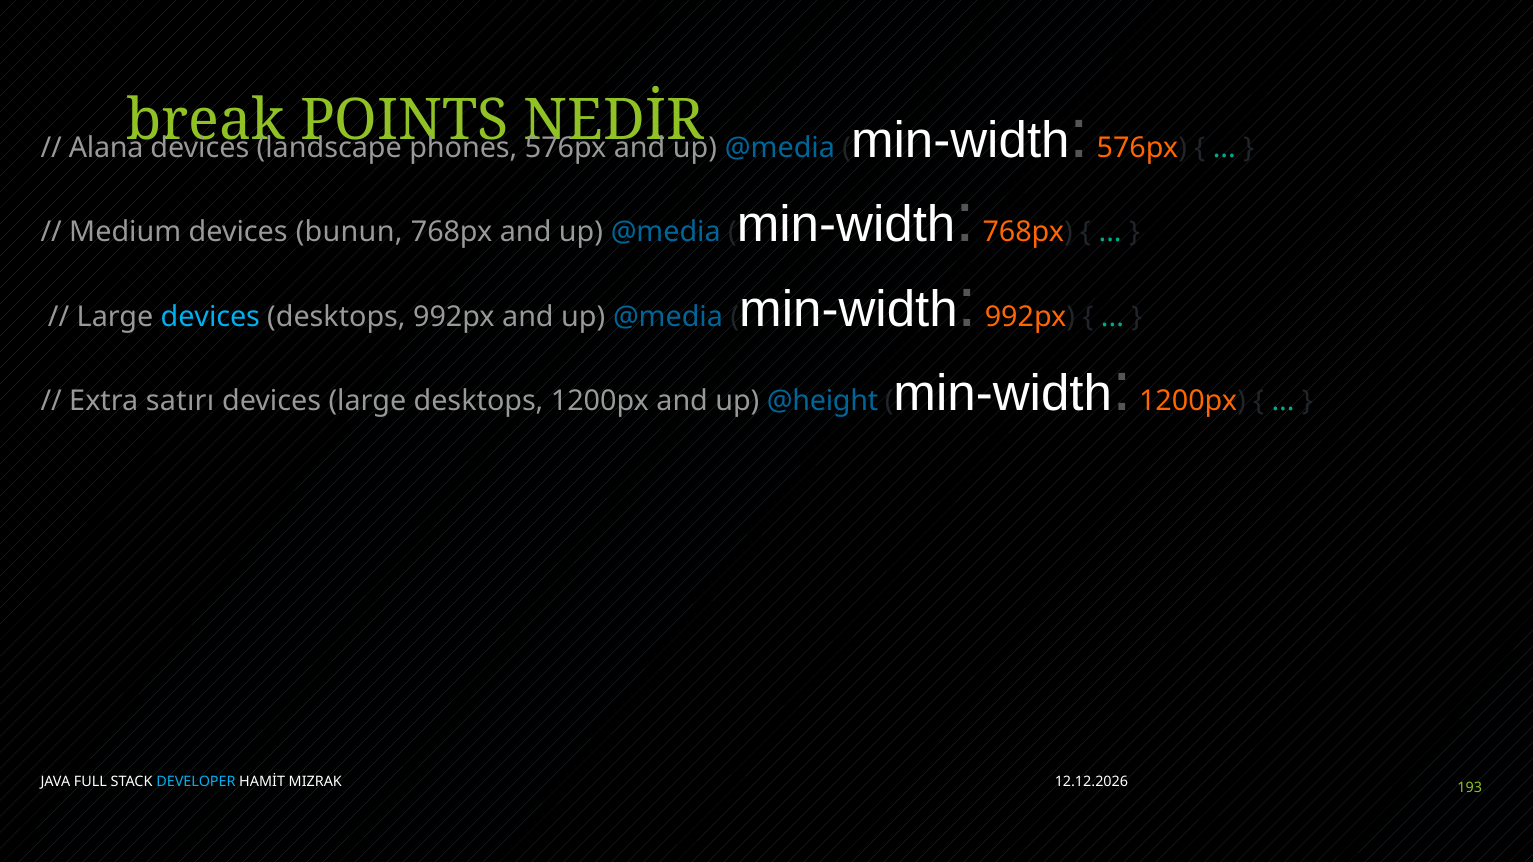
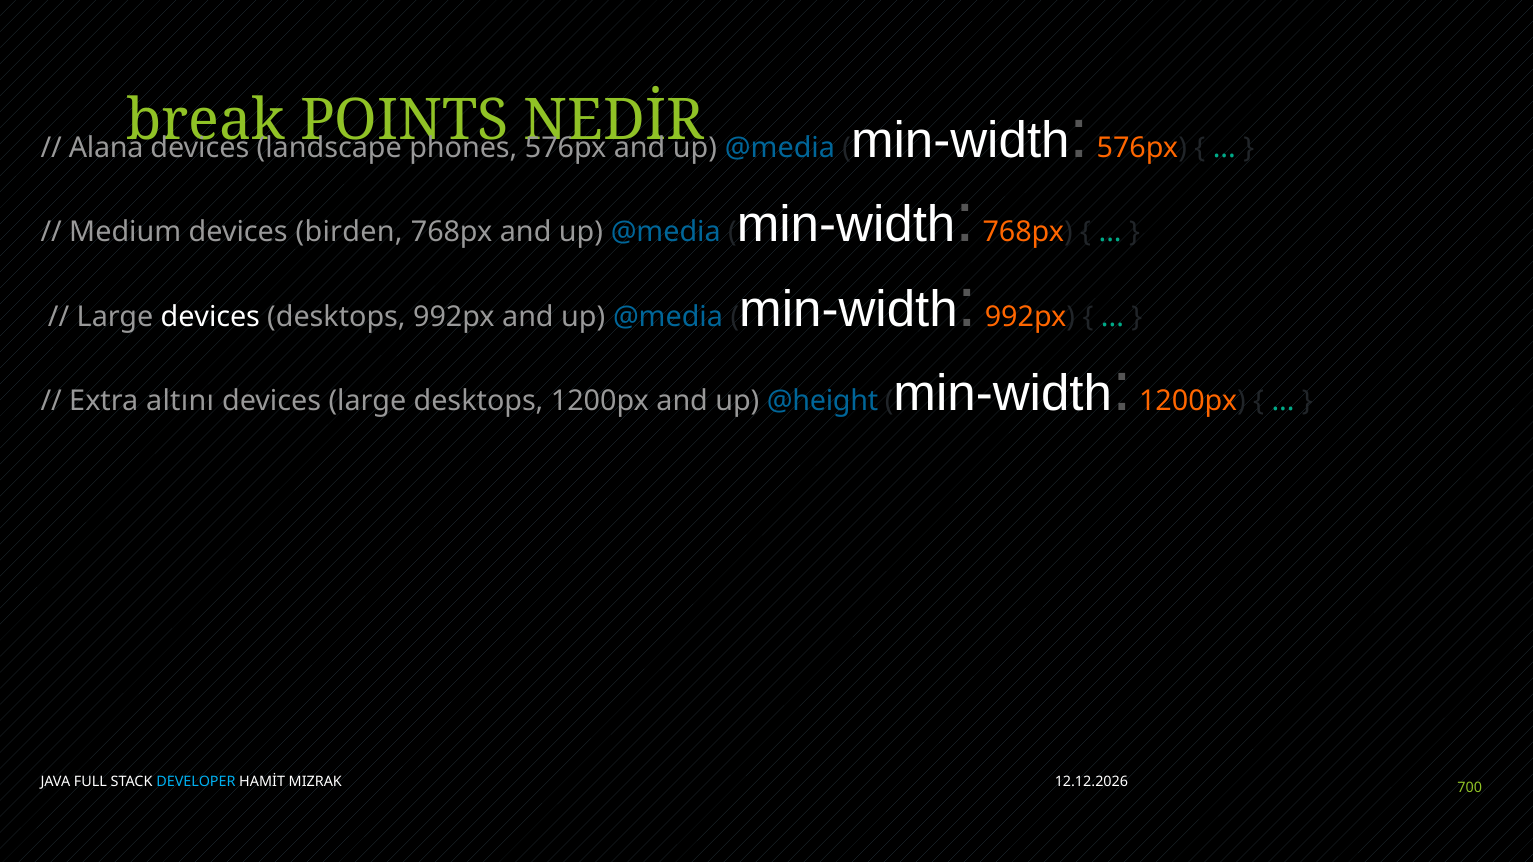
bunun: bunun -> birden (349, 233)
devices colour: light blue -> white (210, 317)
satırı: satırı -> altını (180, 401)
193: 193 -> 700 (1470, 788)
